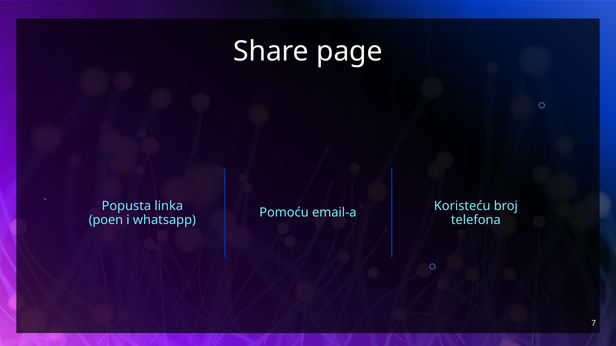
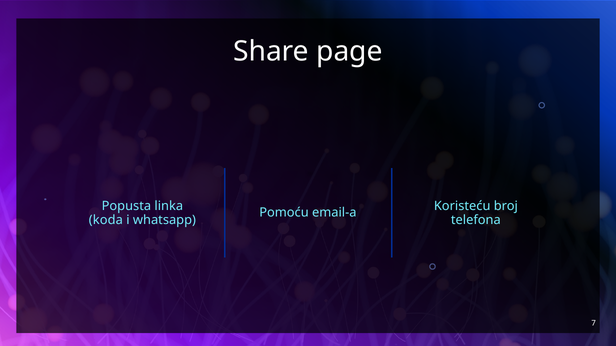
poen: poen -> koda (106, 220)
